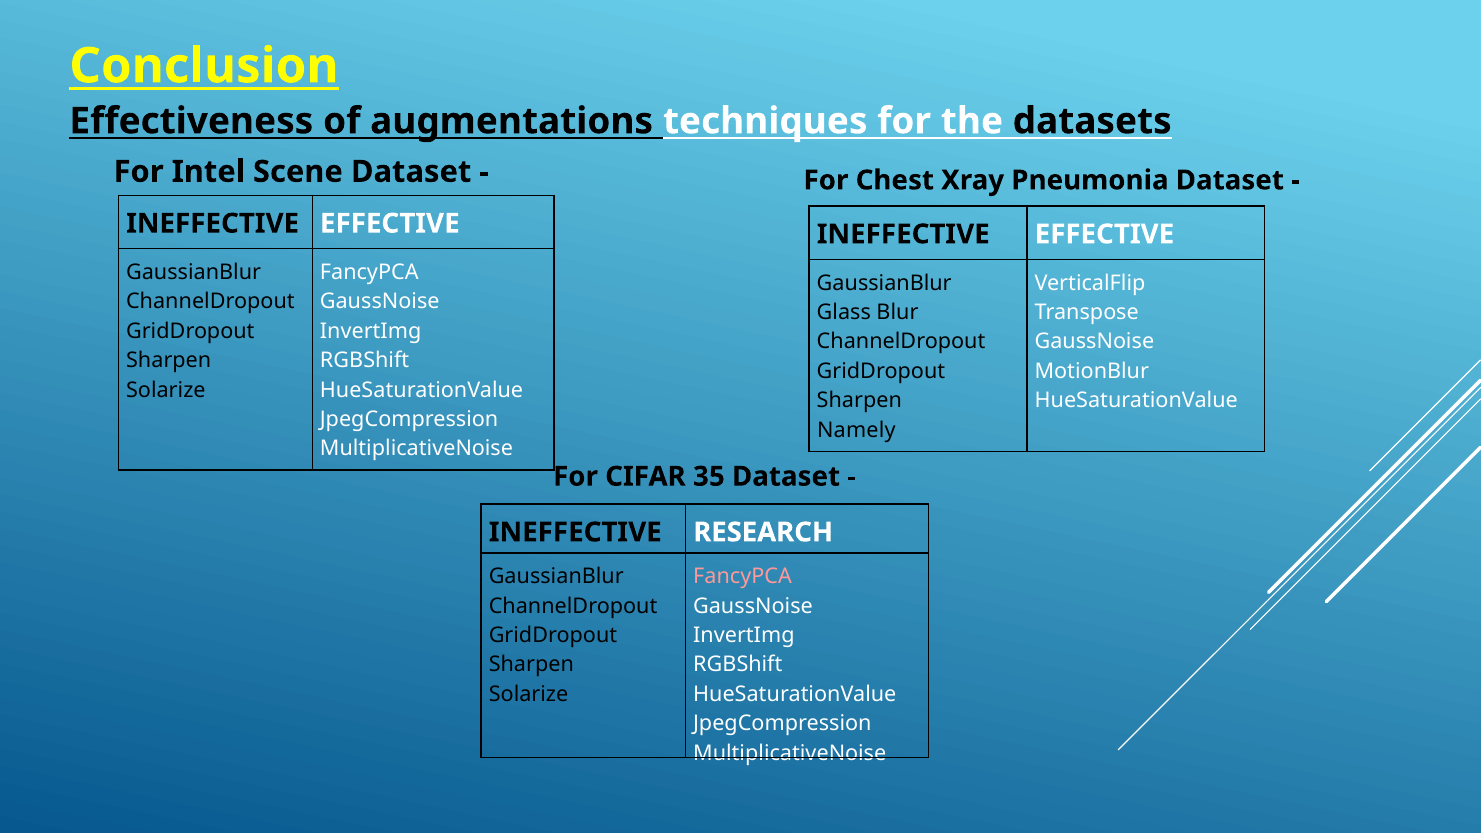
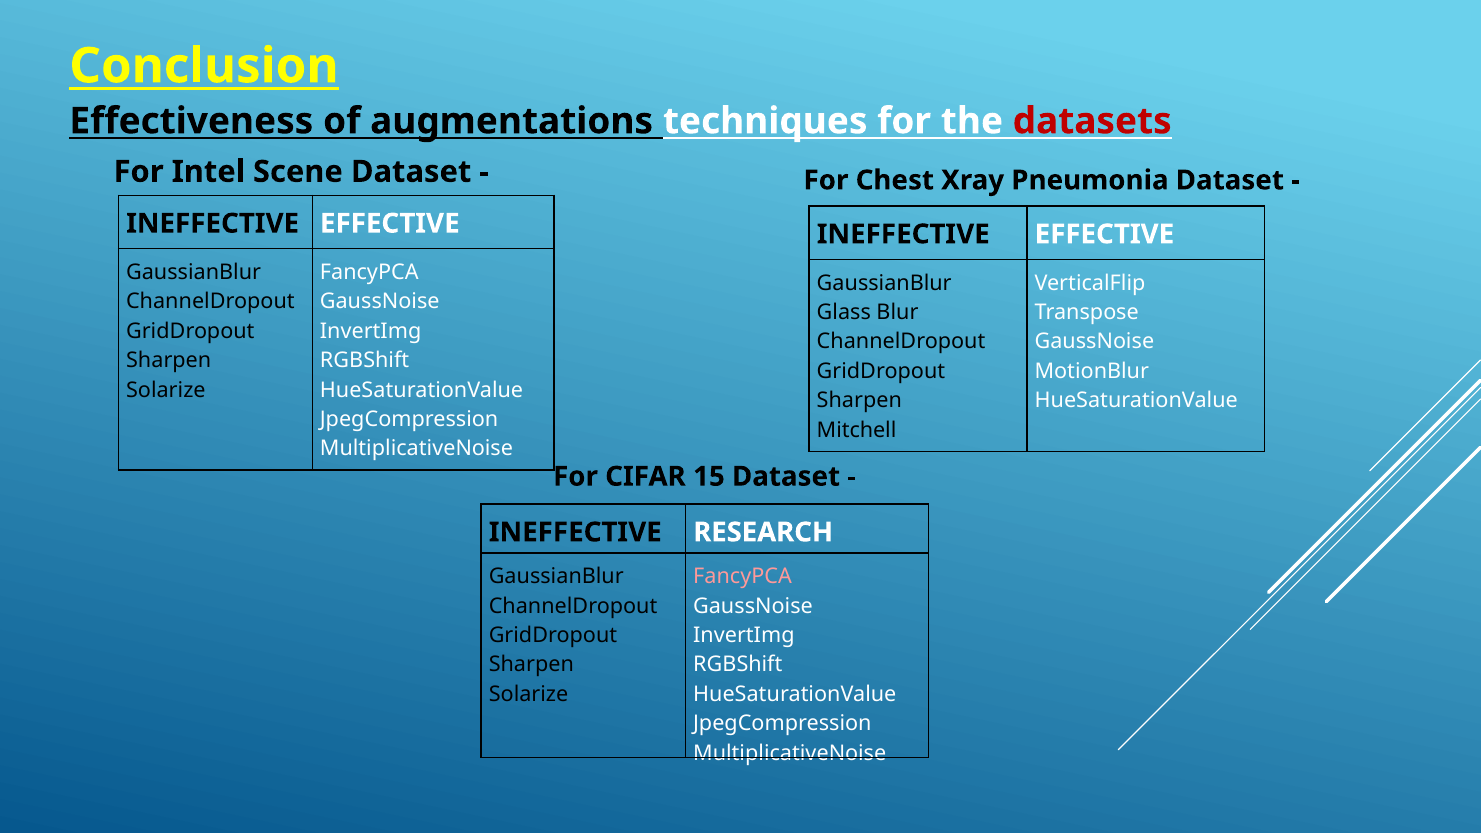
datasets colour: black -> red (1092, 121)
Namely: Namely -> Mitchell (857, 430)
35: 35 -> 15 (709, 477)
